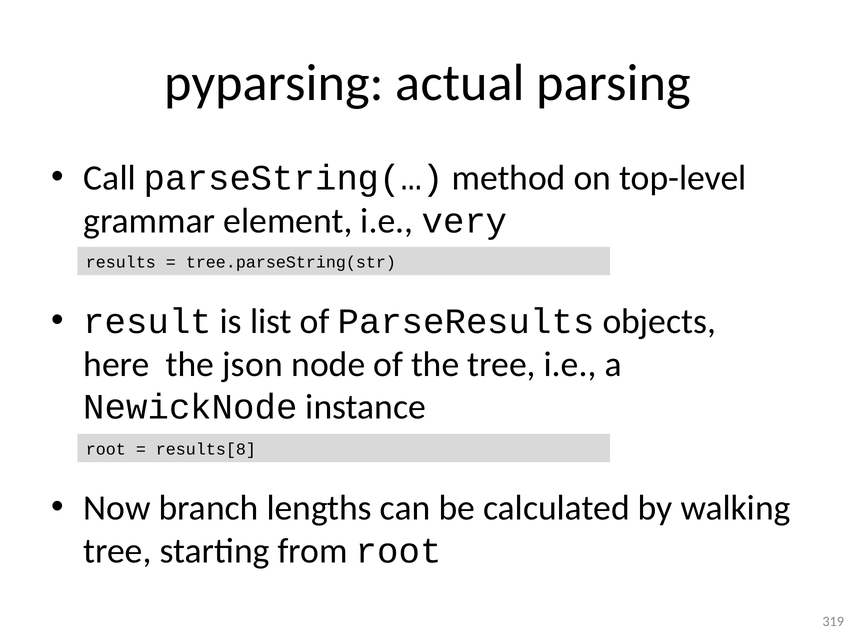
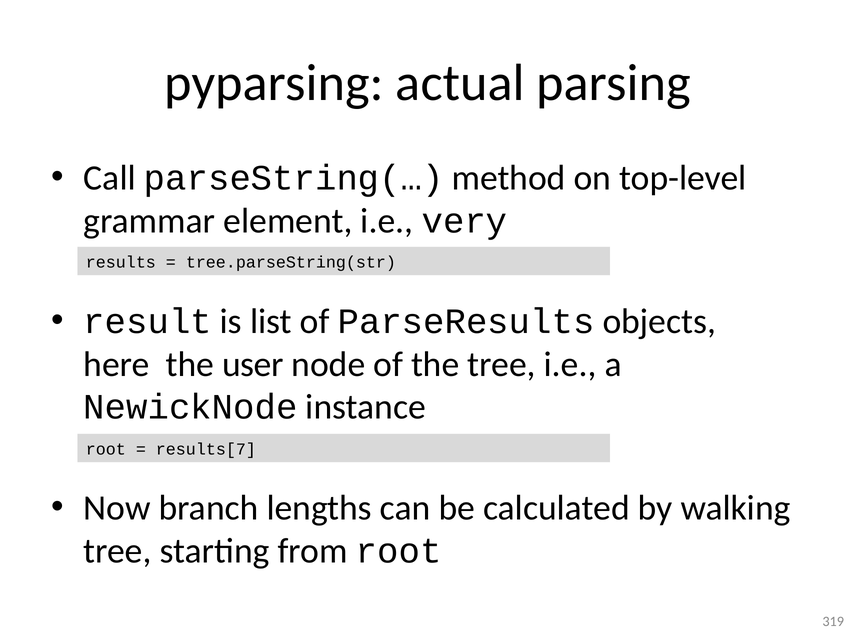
json: json -> user (253, 364)
results[8: results[8 -> results[7 (206, 449)
